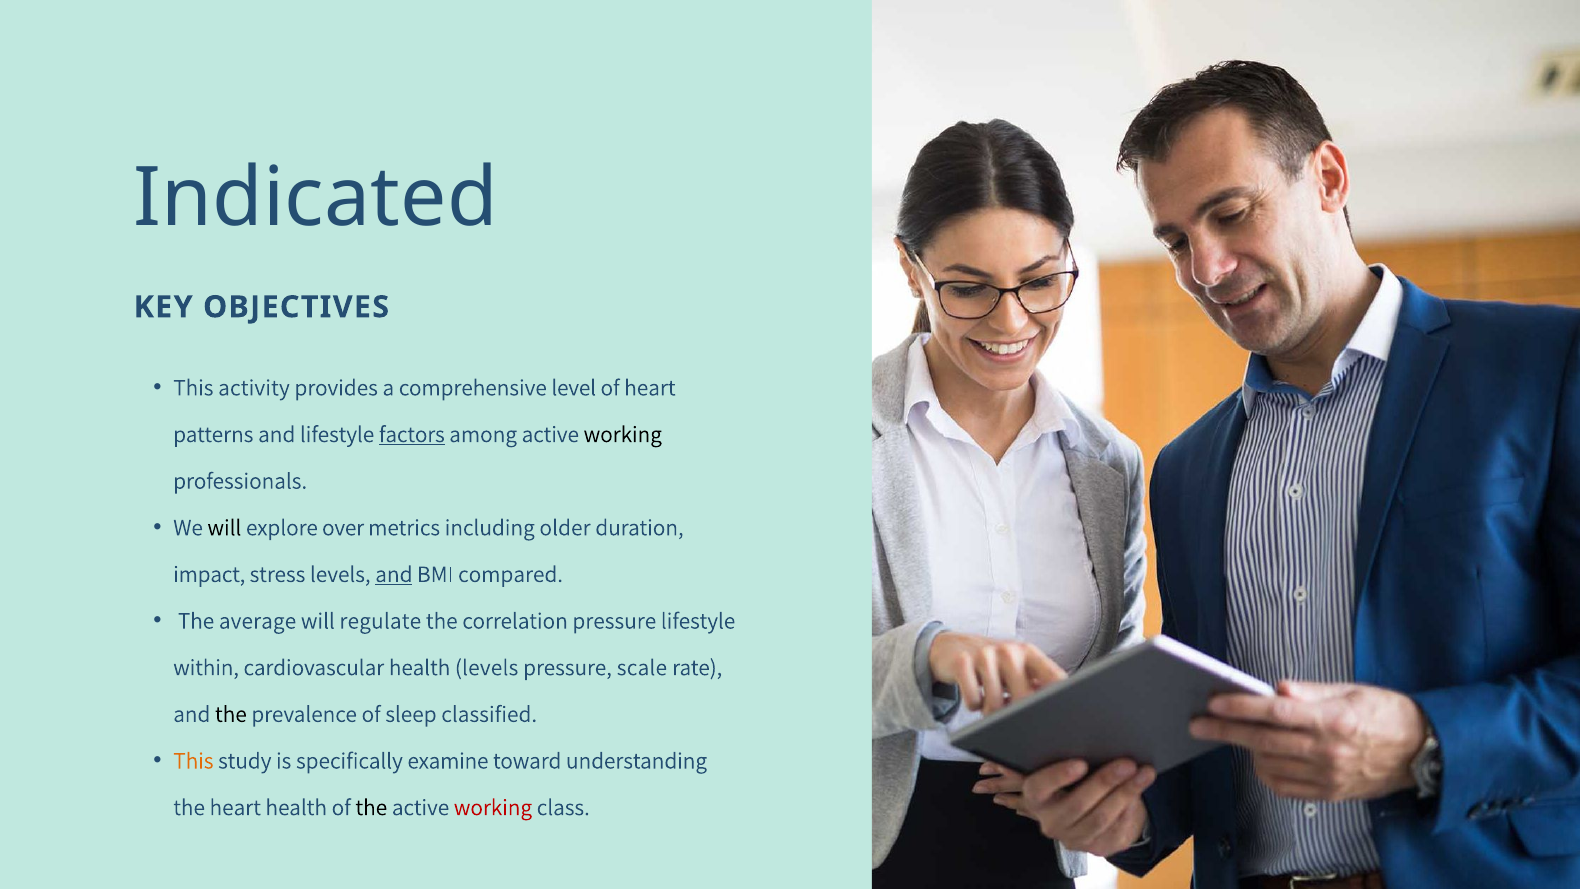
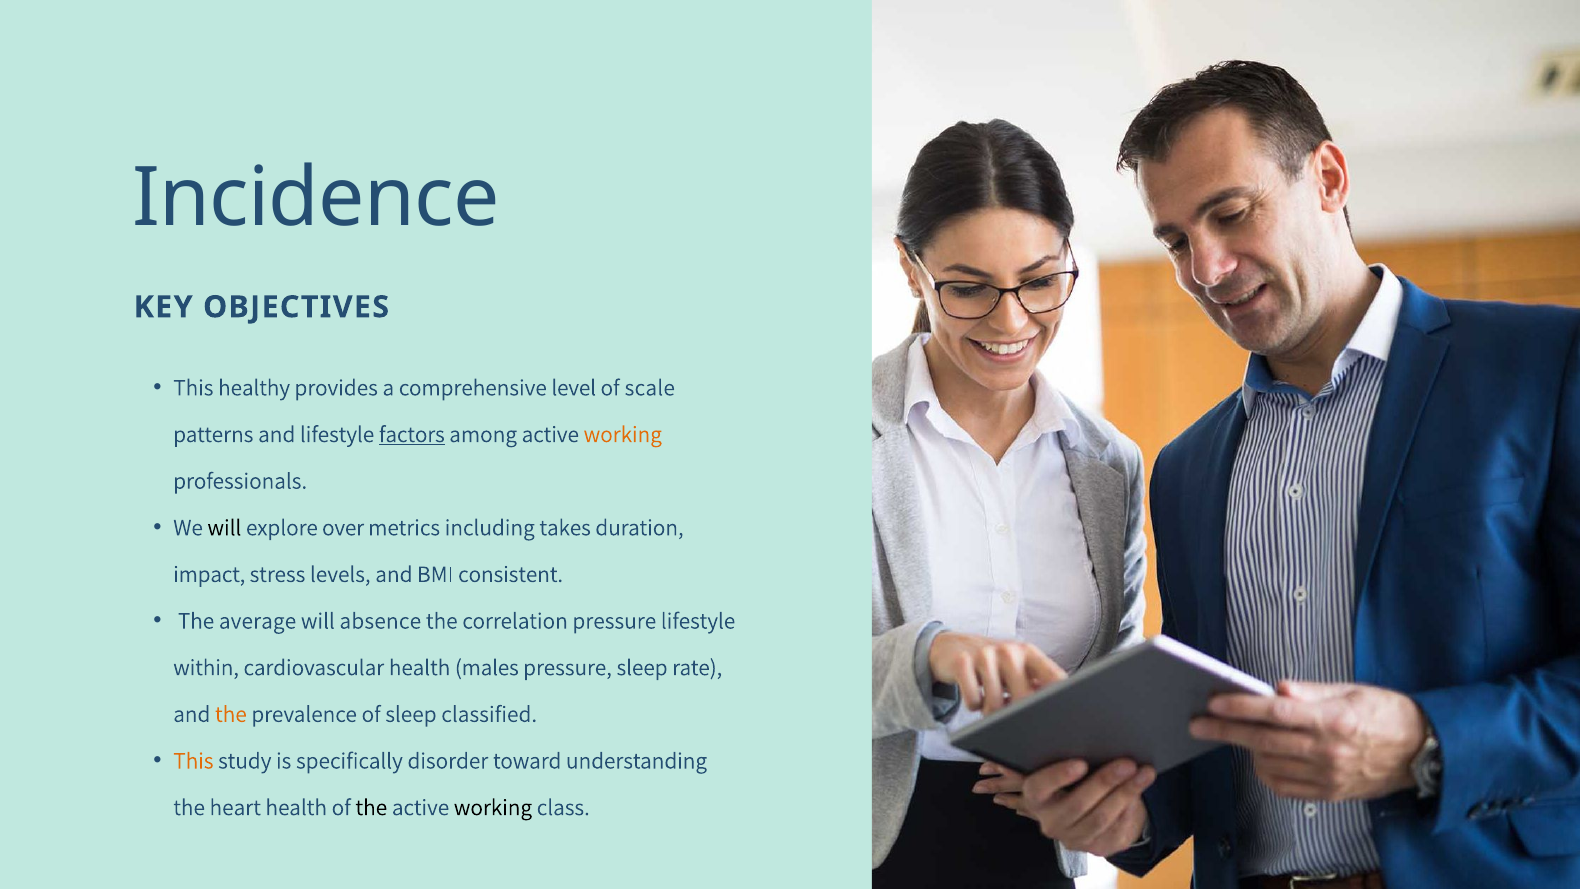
Indicated: Indicated -> Incidence (316, 198)
activity: activity -> healthy (254, 388)
of heart: heart -> scale (650, 388)
working colour: black -> orange (623, 434)
older: older -> takes (565, 527)
and underline: present -> none (394, 574)
compared: compared -> consistent (511, 574)
regulate: regulate -> absence (380, 621)
health levels: levels -> males (487, 667)
pressure scale: scale -> sleep (642, 667)
the colour: black -> orange (231, 714)
examine: examine -> disorder (448, 761)
working colour: red -> black (493, 807)
